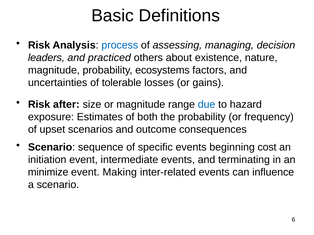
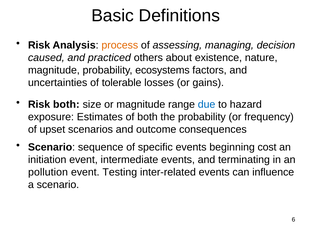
process colour: blue -> orange (120, 45)
leaders: leaders -> caused (46, 58)
Risk after: after -> both (66, 105)
minimize: minimize -> pollution (48, 173)
Making: Making -> Testing (120, 173)
